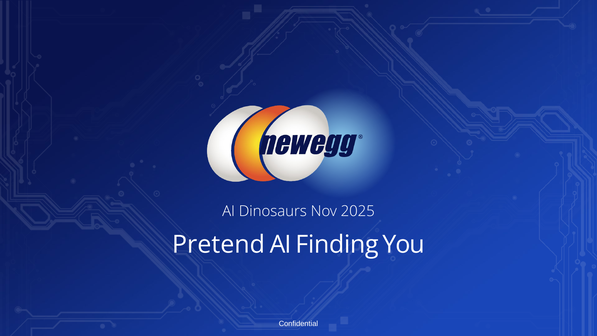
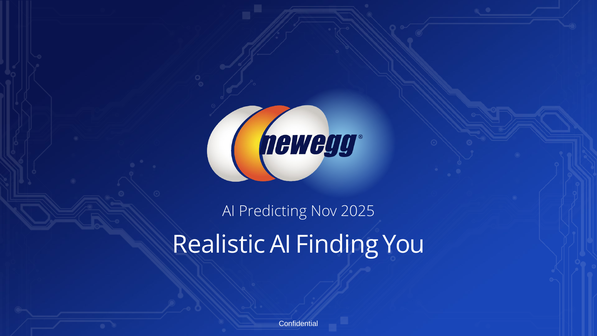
Dinosaurs: Dinosaurs -> Predicting (273, 211)
Pretend: Pretend -> Realistic (219, 245)
